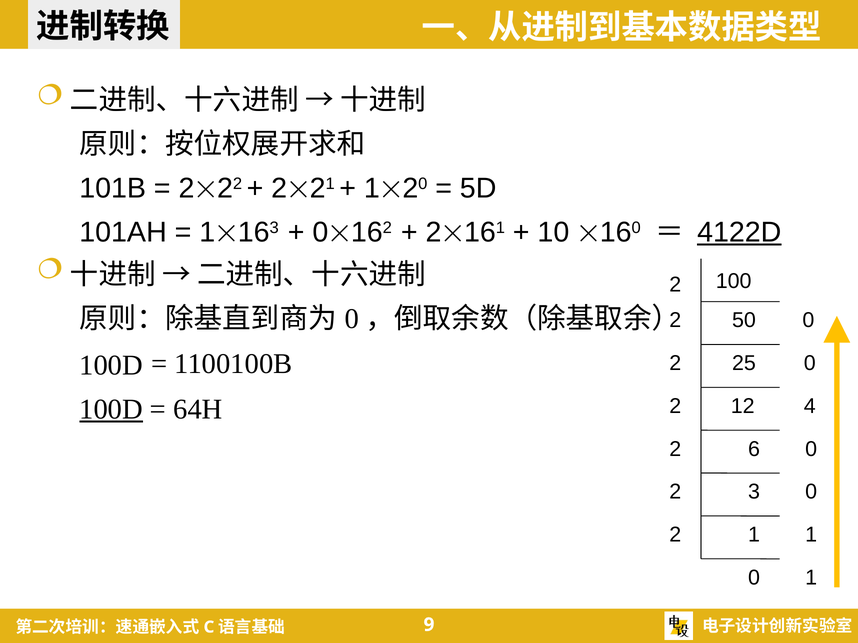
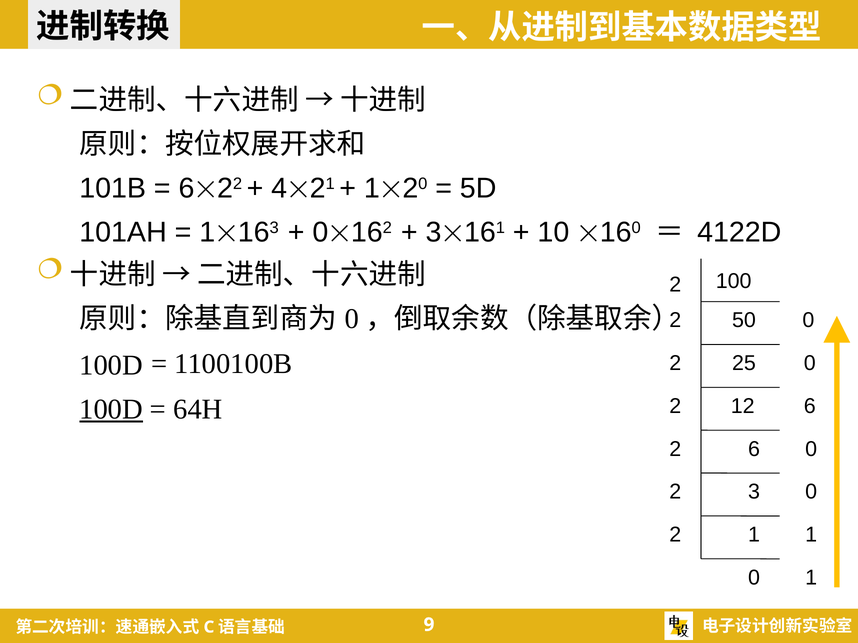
2: 2 -> 6 (187, 188)
2: 2 -> 4 (279, 188)
2: 2 -> 3 (434, 232)
4122D underline: present -> none (739, 232)
12 4: 4 -> 6 (810, 406)
